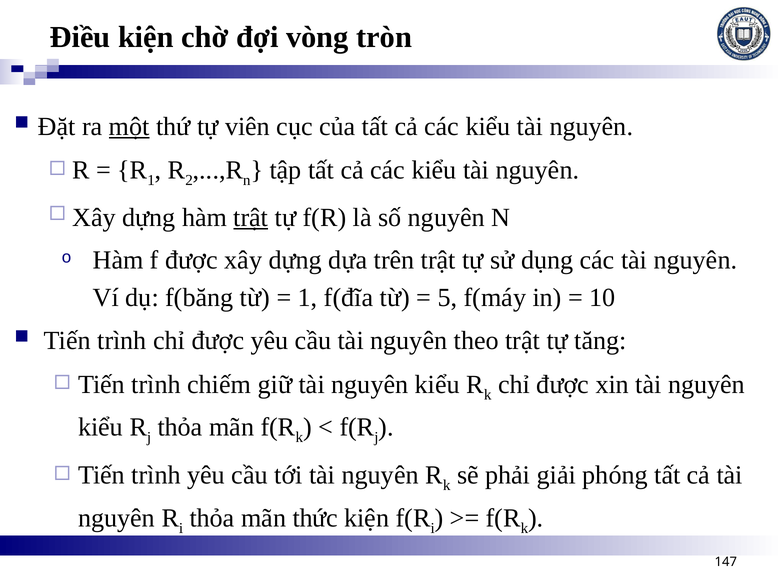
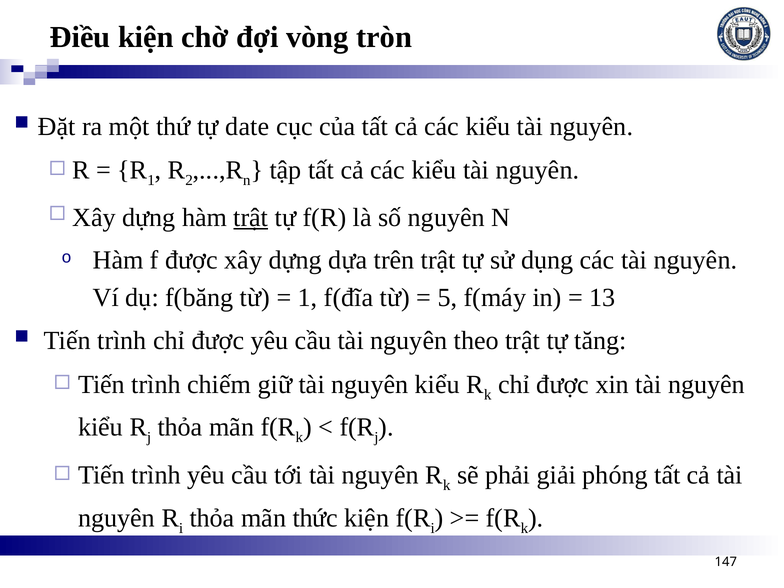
một underline: present -> none (129, 127)
viên: viên -> date (247, 127)
10: 10 -> 13 (602, 298)
